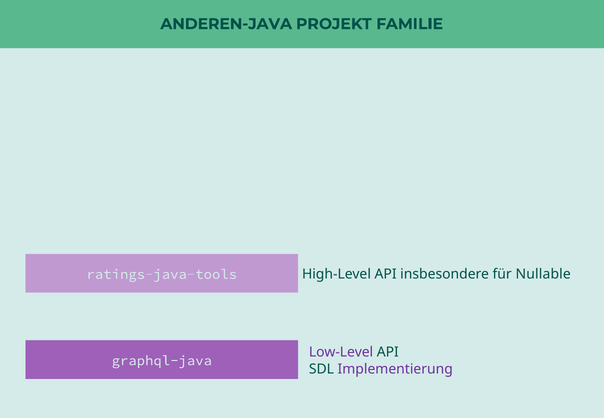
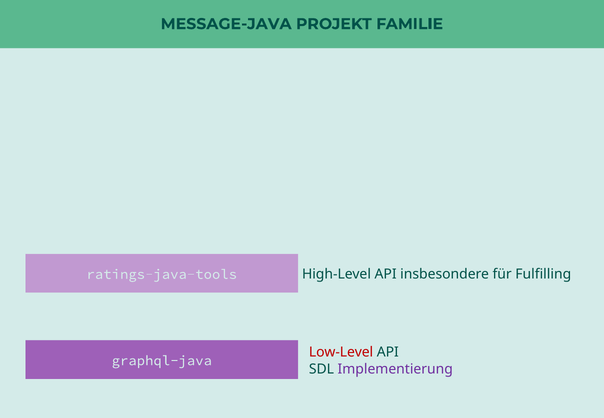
ANDEREN-JAVA: ANDEREN-JAVA -> MESSAGE-JAVA (226, 24)
Nullable: Nullable -> Fulfilling (543, 274)
Low-Level colour: purple -> red (341, 352)
